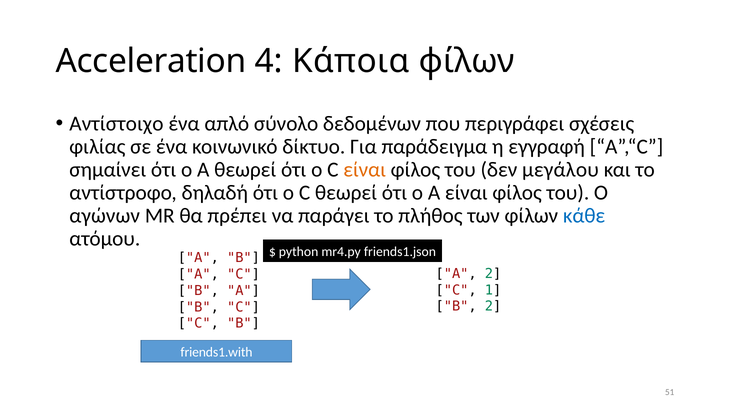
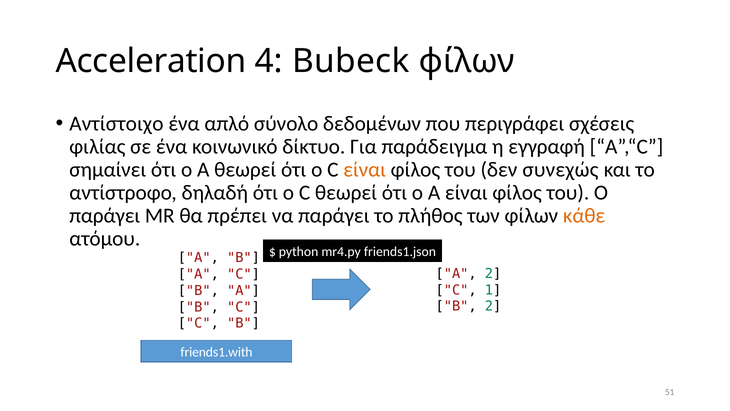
Κάποια: Κάποια -> Bubeck (351, 61)
μεγάλου: μεγάλου -> συνεχώς (560, 169)
αγώνων: αγώνων -> παράγει (105, 215)
κάθε colour: blue -> orange (584, 215)
